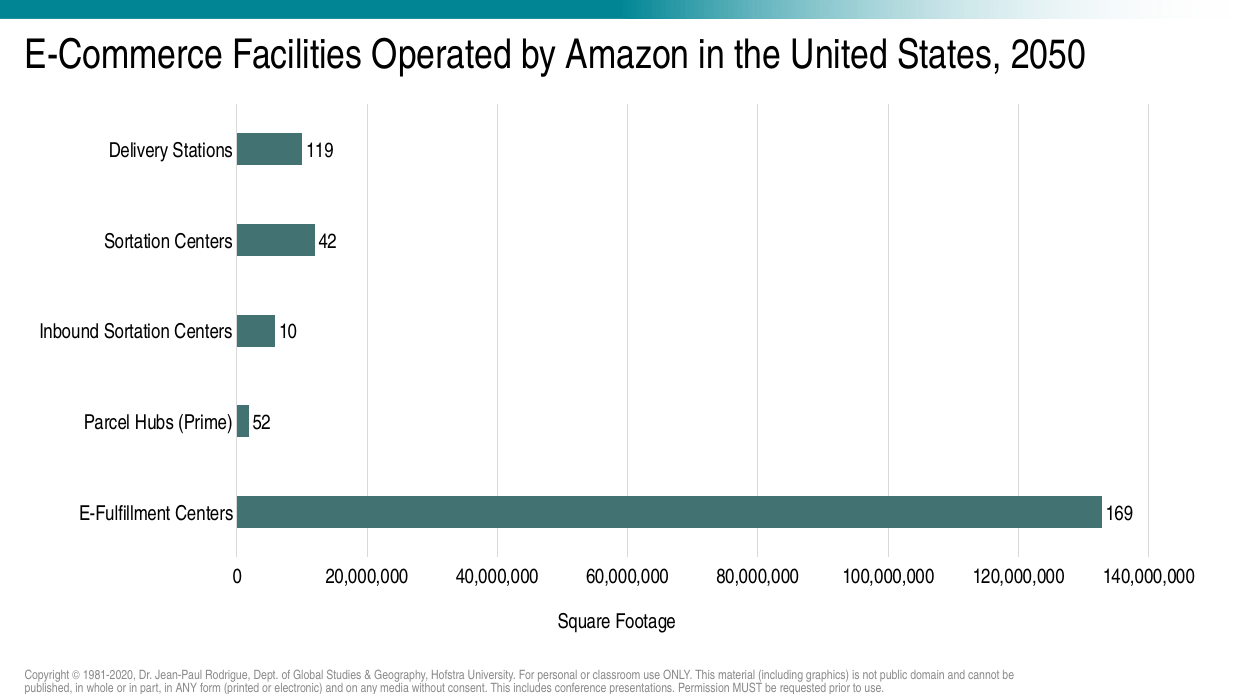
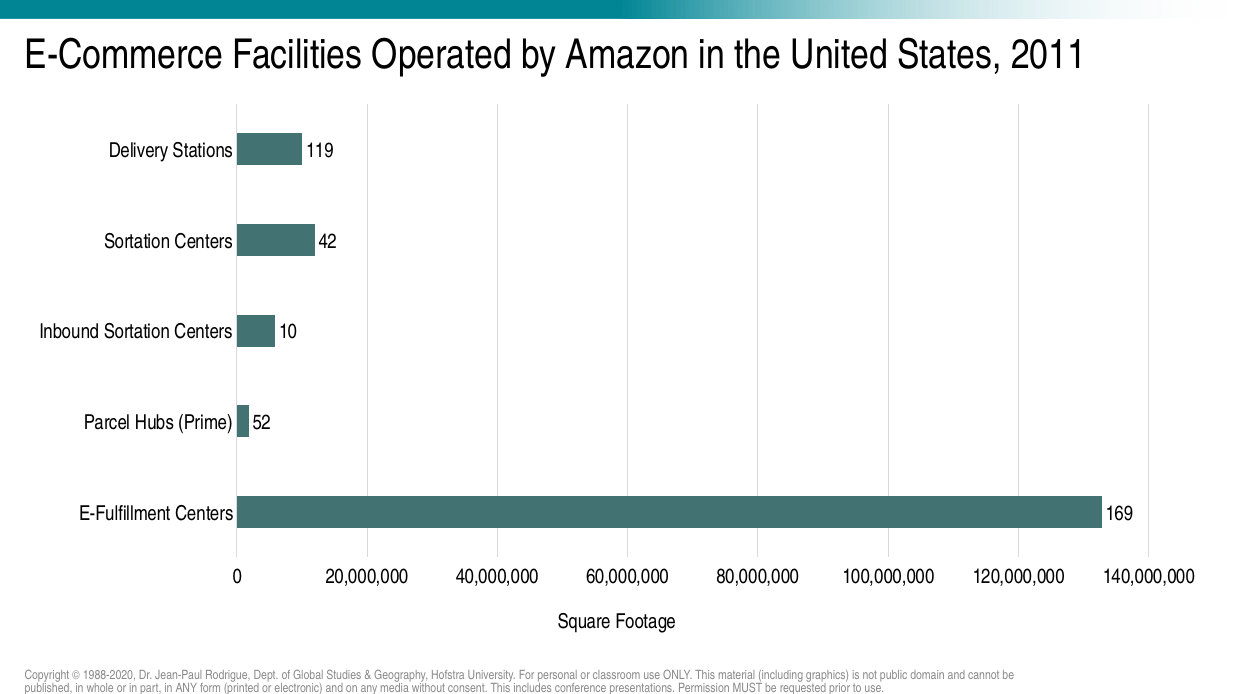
2050: 2050 -> 2011 (1049, 55)
1981-2020: 1981-2020 -> 1988-2020 (109, 675)
